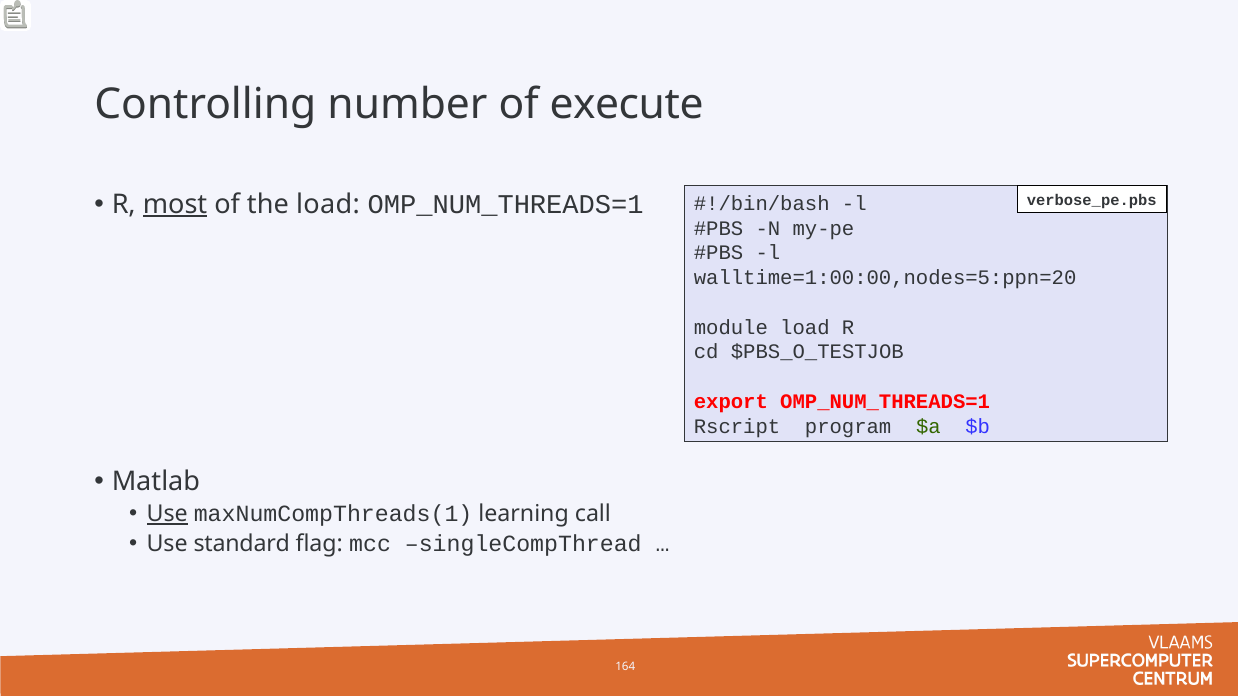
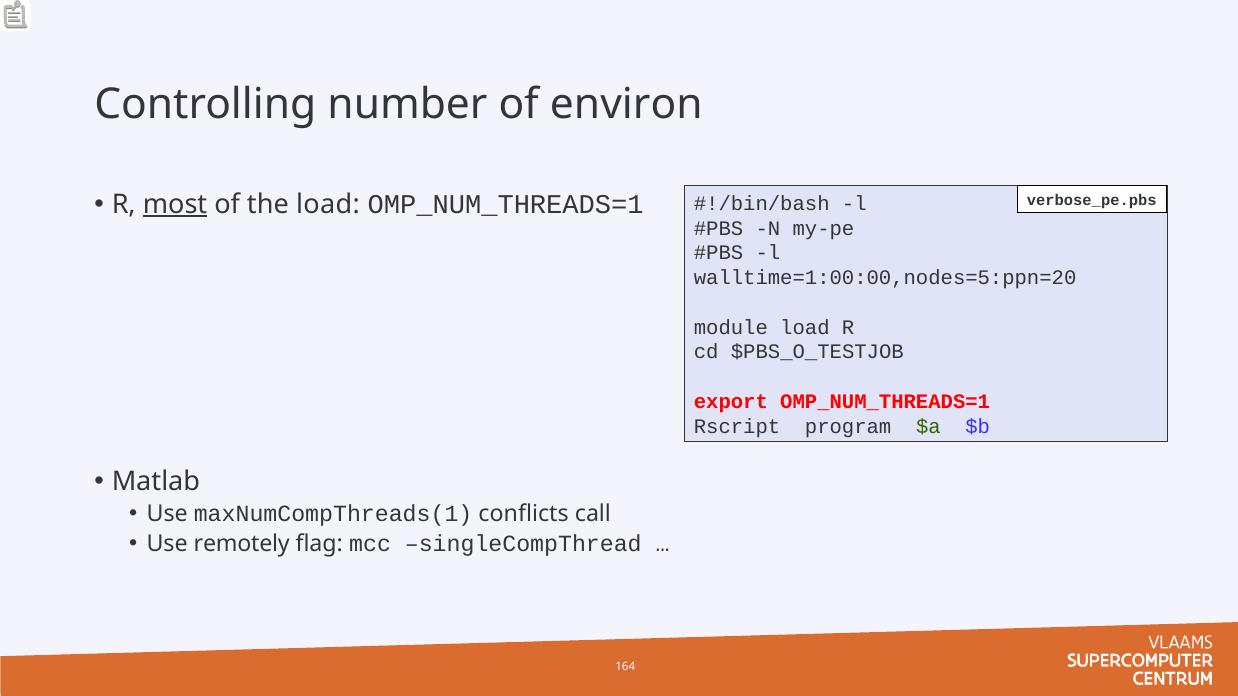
execute: execute -> environ (626, 104)
Use underline: present -> none (167, 514)
learning: learning -> conflicts (524, 514)
standard: standard -> remotely (242, 544)
